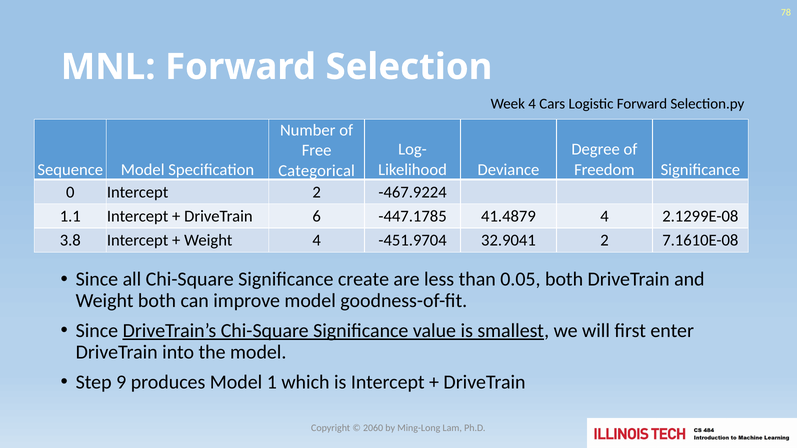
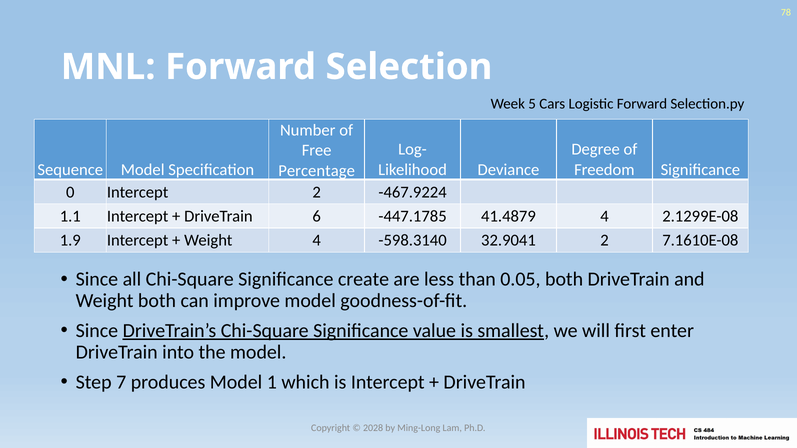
Week 4: 4 -> 5 (532, 104)
Categorical: Categorical -> Percentage (317, 171)
3.8: 3.8 -> 1.9 (70, 241)
-451.9704: -451.9704 -> -598.3140 (413, 241)
9: 9 -> 7 (121, 382)
2060: 2060 -> 2028 (373, 428)
